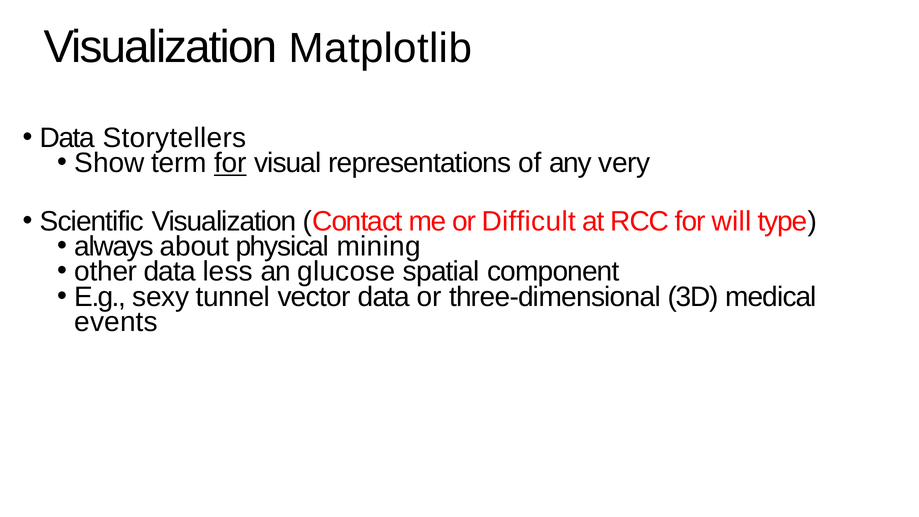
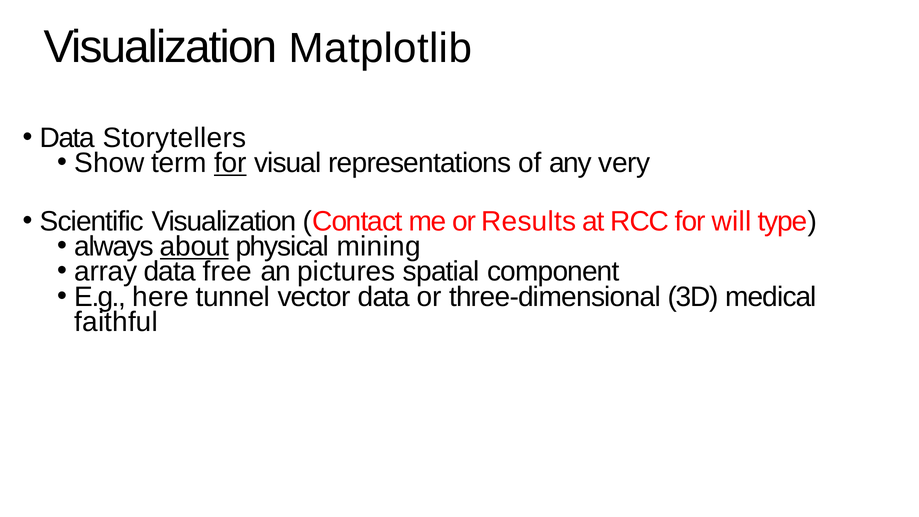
Difficult: Difficult -> Results (529, 222)
about underline: none -> present (194, 247)
other: other -> array (106, 272)
less: less -> free (227, 272)
glucose: glucose -> pictures (346, 272)
sexy: sexy -> here (161, 297)
events: events -> faithful (116, 322)
